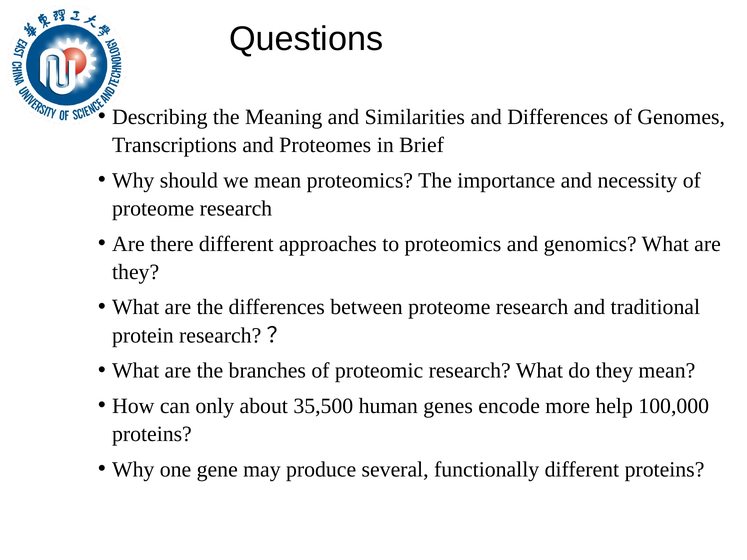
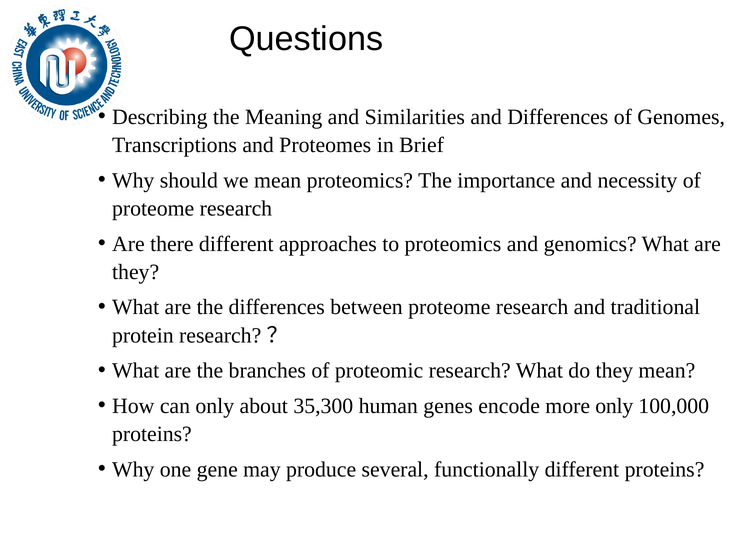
35,500: 35,500 -> 35,300 (323, 406)
more help: help -> only (614, 406)
